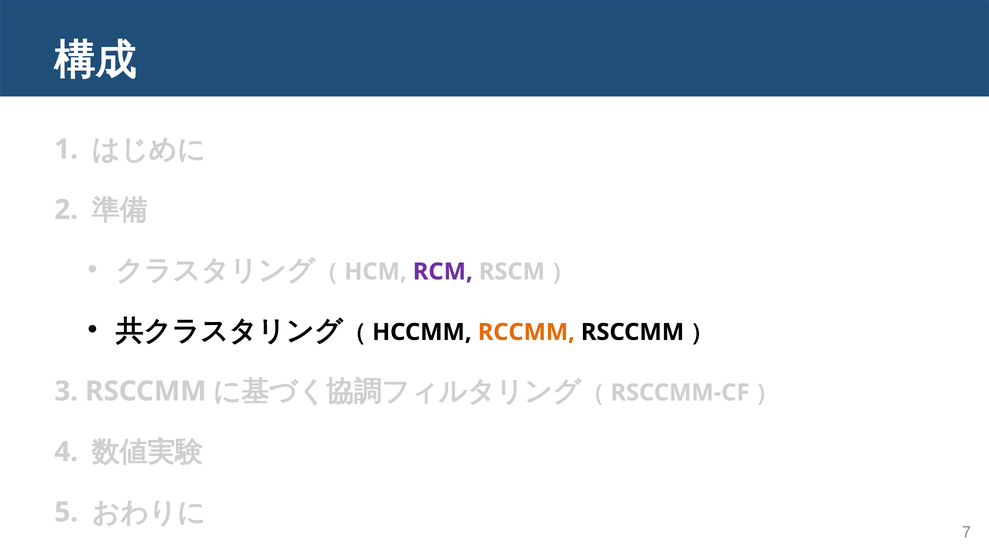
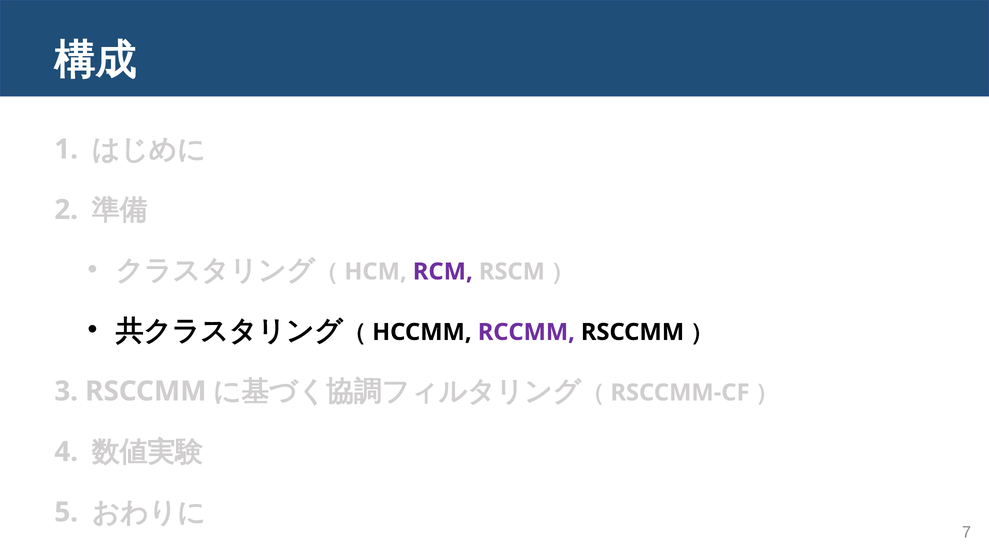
RCCMM colour: orange -> purple (526, 332)
